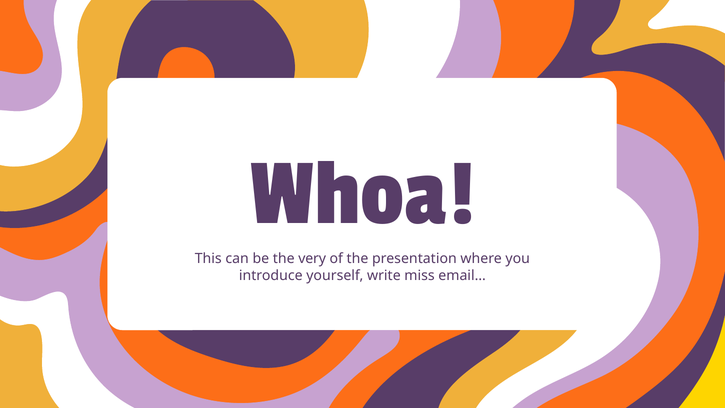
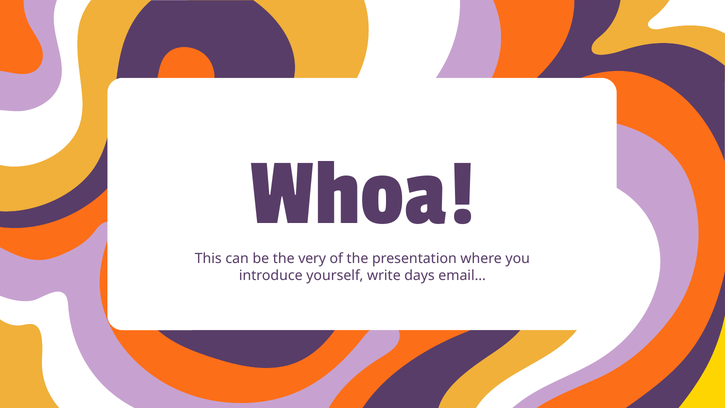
miss: miss -> days (420, 275)
